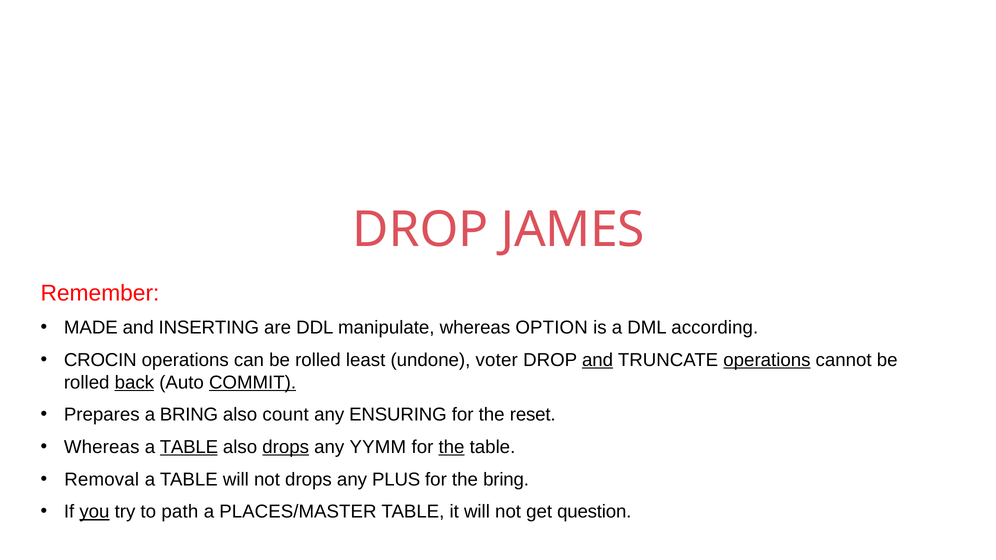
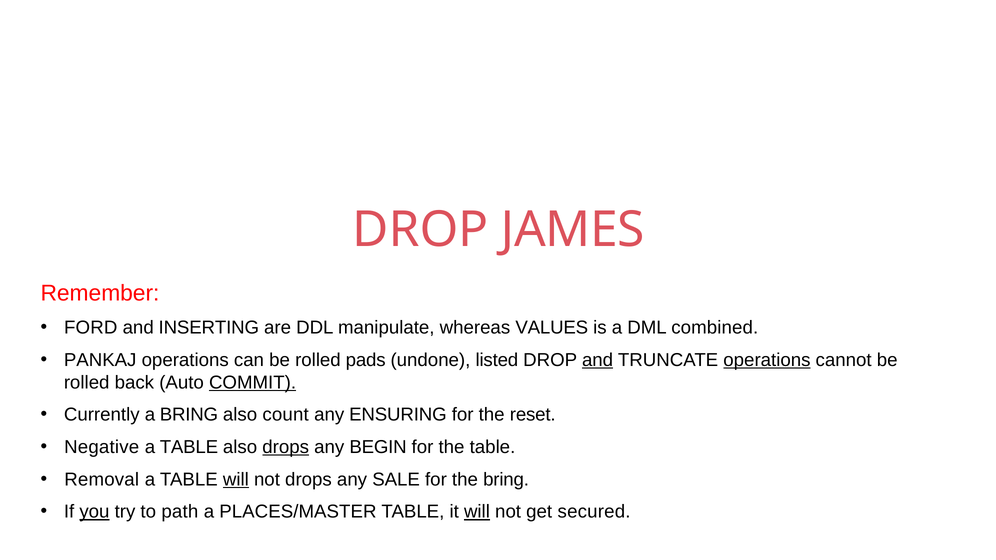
MADE: MADE -> FORD (91, 328)
OPTION: OPTION -> VALUES (552, 328)
according: according -> combined (715, 328)
CROCIN: CROCIN -> PANKAJ (100, 360)
least: least -> pads (366, 360)
voter: voter -> listed (497, 360)
back underline: present -> none (134, 383)
Prepares: Prepares -> Currently (102, 415)
Whereas: Whereas -> Negative (102, 447)
TABLE underline: present -> none (189, 447)
YYMM: YYMM -> BEGIN (378, 447)
the underline: present -> none (452, 447)
will underline: none -> present (236, 480)
PLUS: PLUS -> SALE (396, 480)
will underline: none -> present (477, 512)
question: question -> secured (594, 512)
